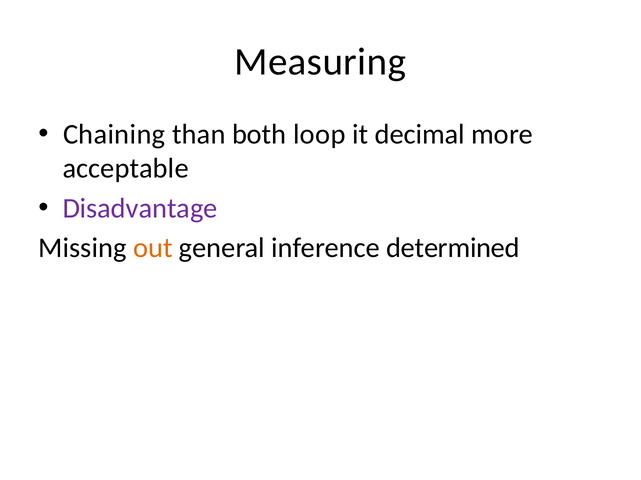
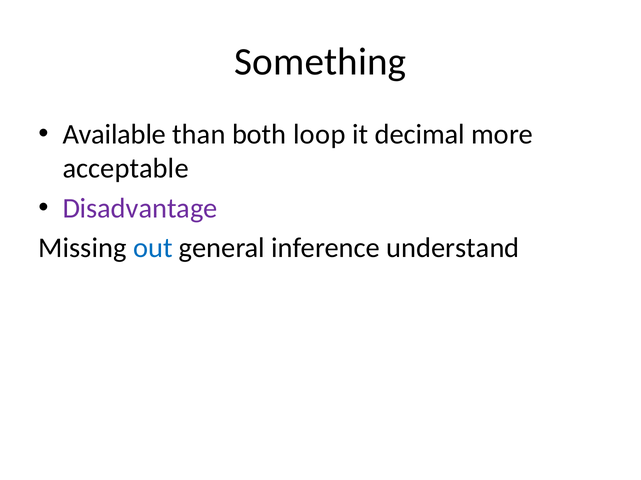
Measuring: Measuring -> Something (320, 62)
Chaining: Chaining -> Available (114, 134)
out colour: orange -> blue (153, 248)
determined: determined -> understand (453, 248)
